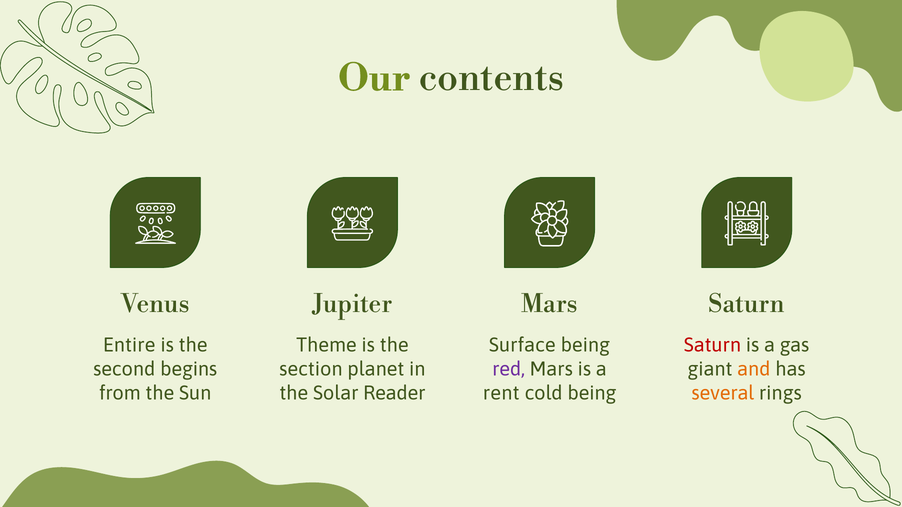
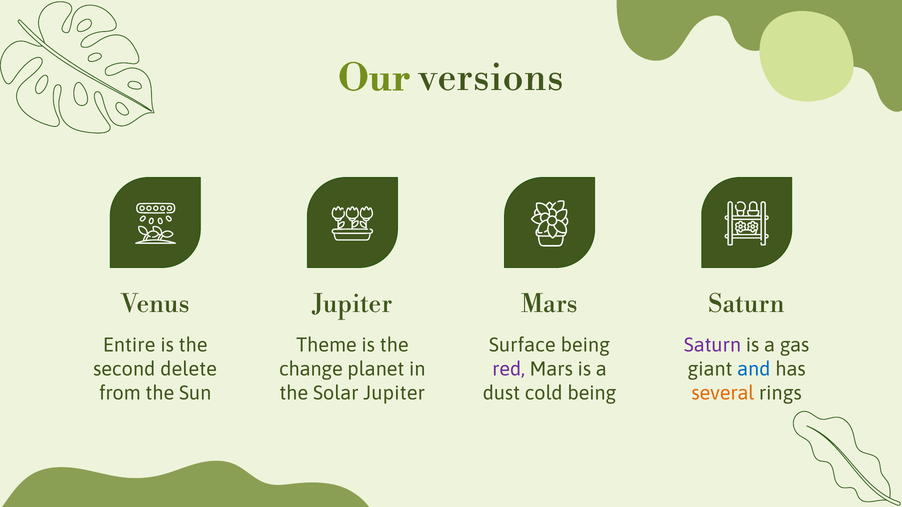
contents: contents -> versions (491, 78)
Saturn colour: red -> purple (712, 345)
begins: begins -> delete (189, 370)
section: section -> change (311, 370)
and colour: orange -> blue (754, 370)
Solar Reader: Reader -> Jupiter (394, 394)
rent: rent -> dust (501, 394)
